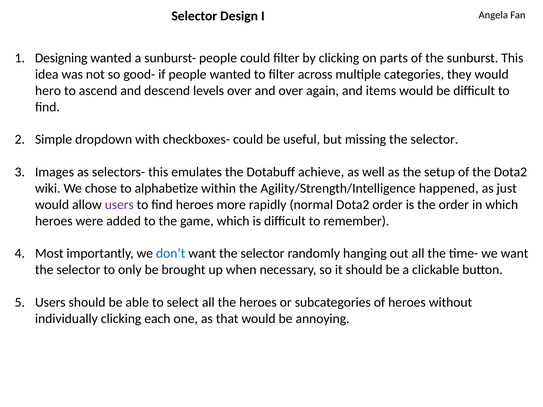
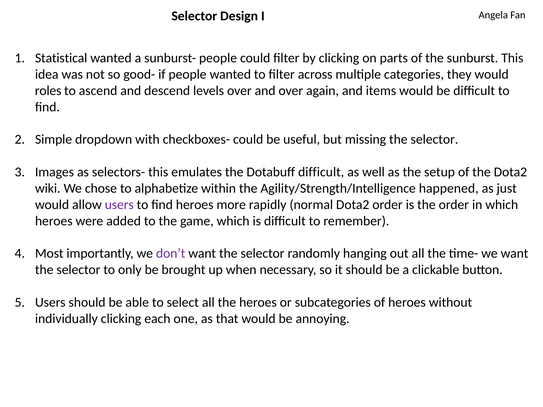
Designing: Designing -> Statistical (61, 58)
hero: hero -> roles (48, 91)
Dotabuff achieve: achieve -> difficult (321, 172)
don’t colour: blue -> purple (171, 254)
